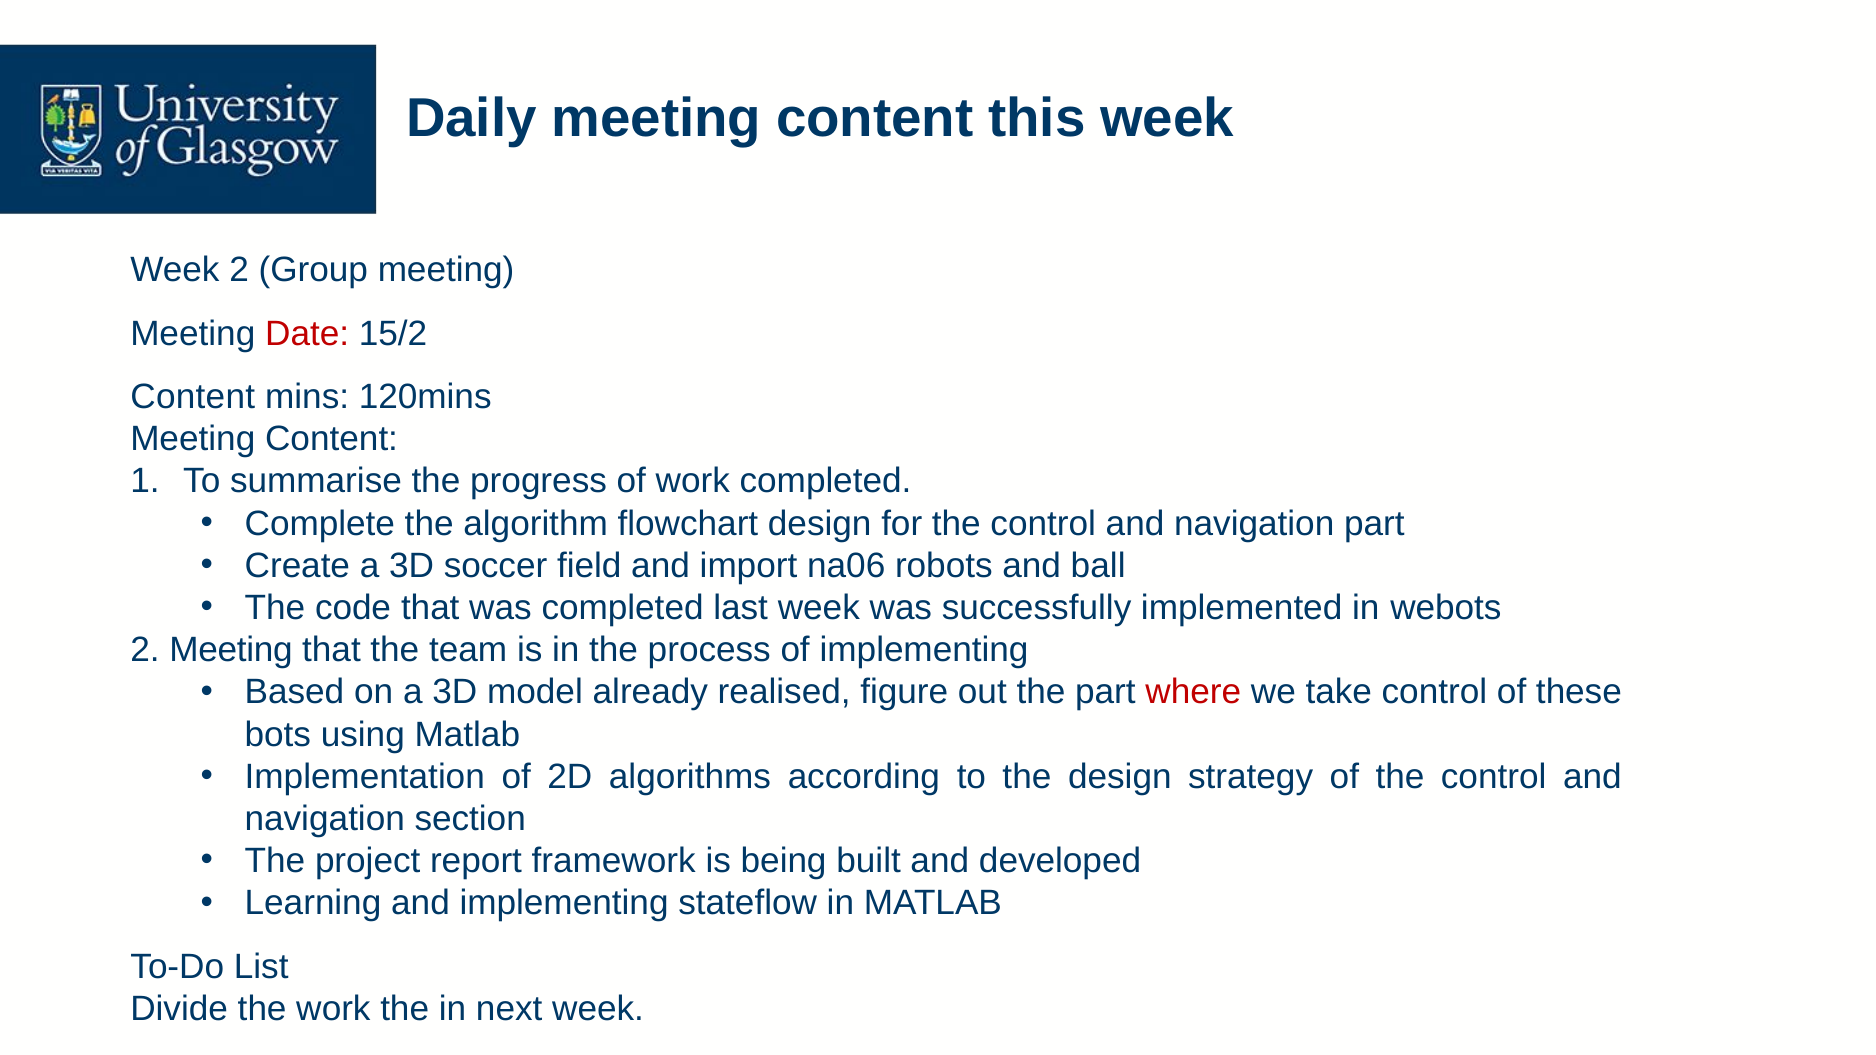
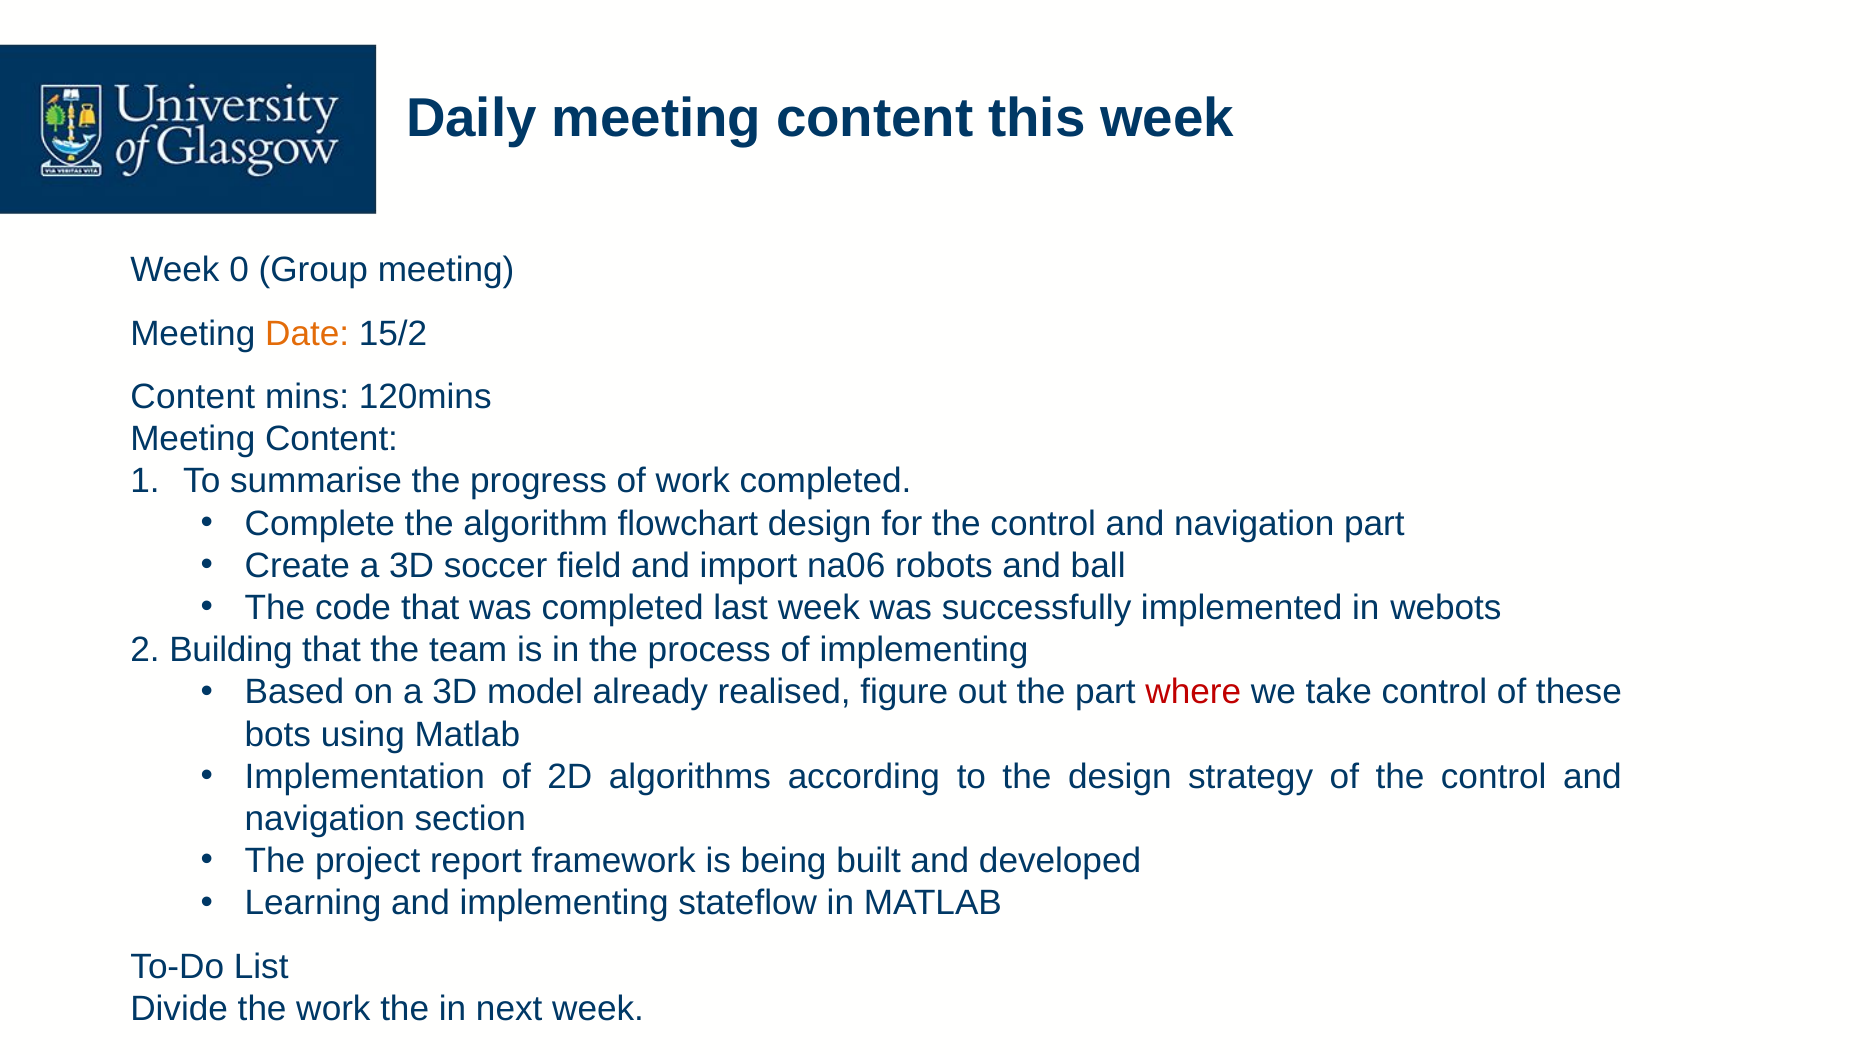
Week 2: 2 -> 0 (239, 270)
Date colour: red -> orange (307, 334)
2 Meeting: Meeting -> Building (231, 650)
